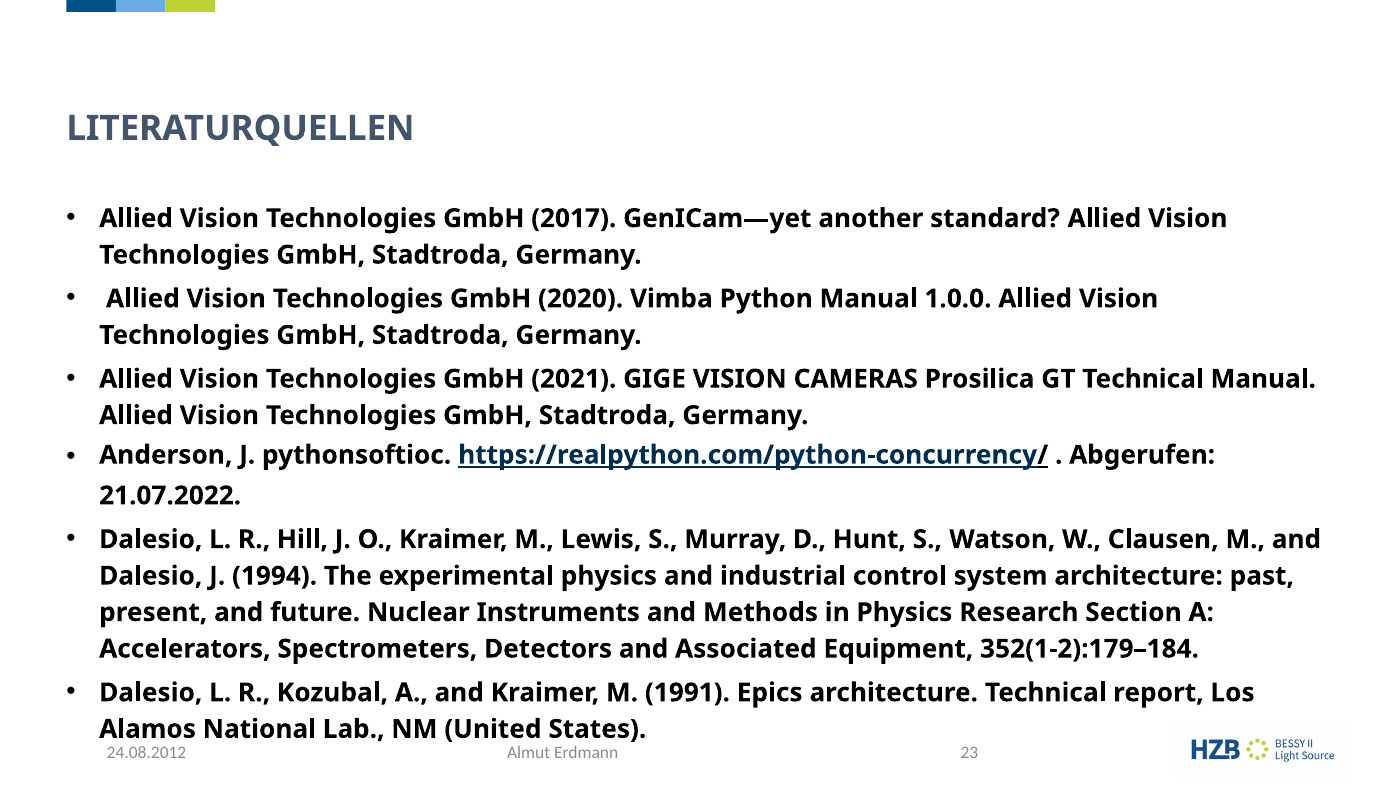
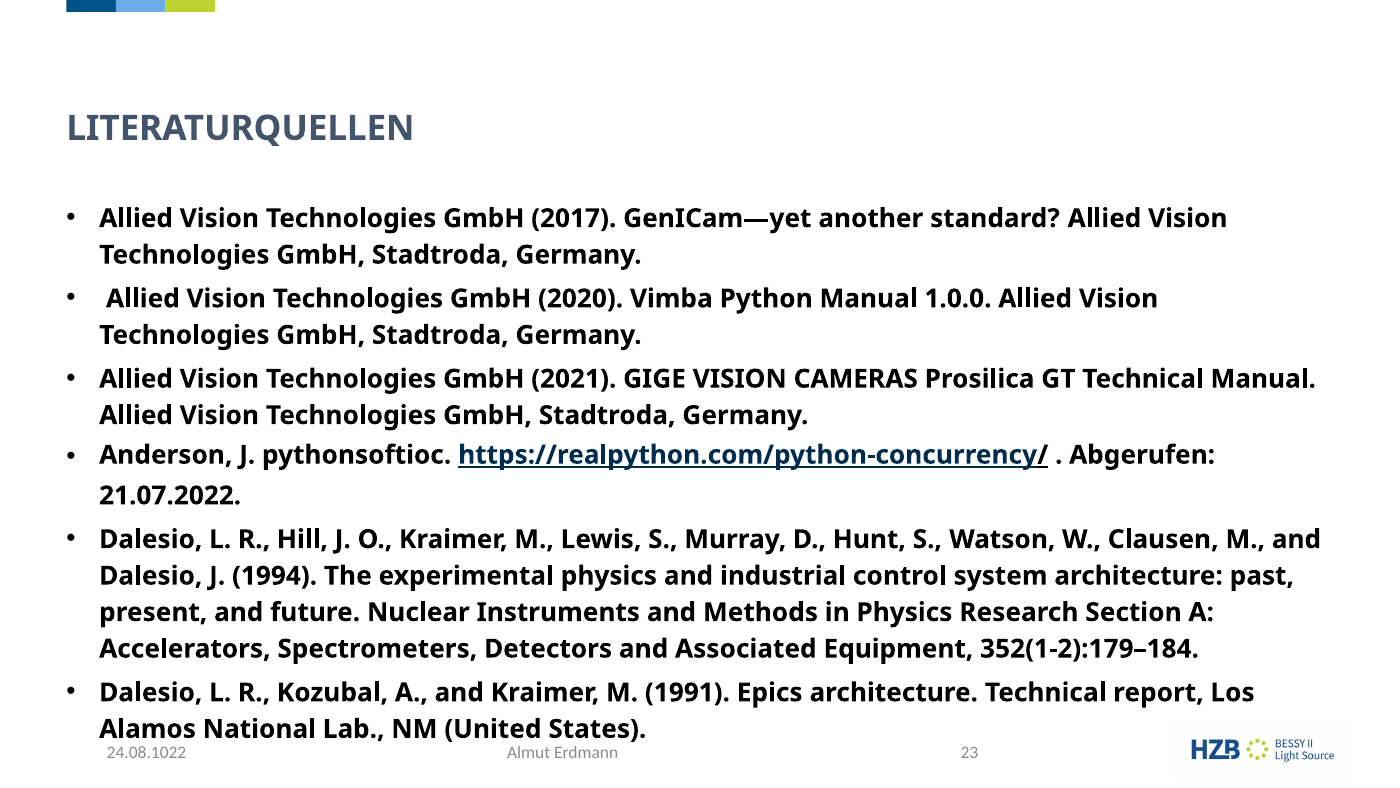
24.08.2012: 24.08.2012 -> 24.08.1022 (147, 752)
